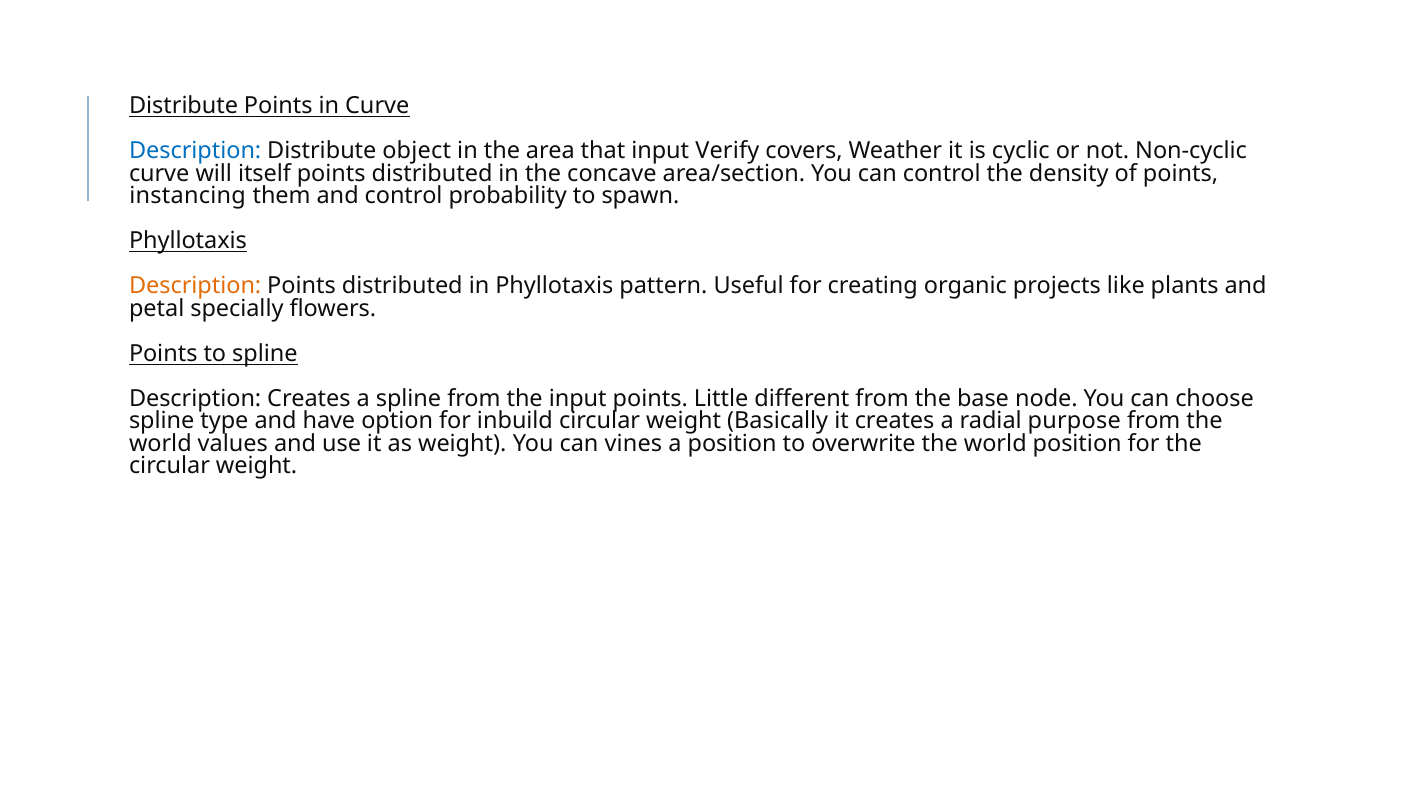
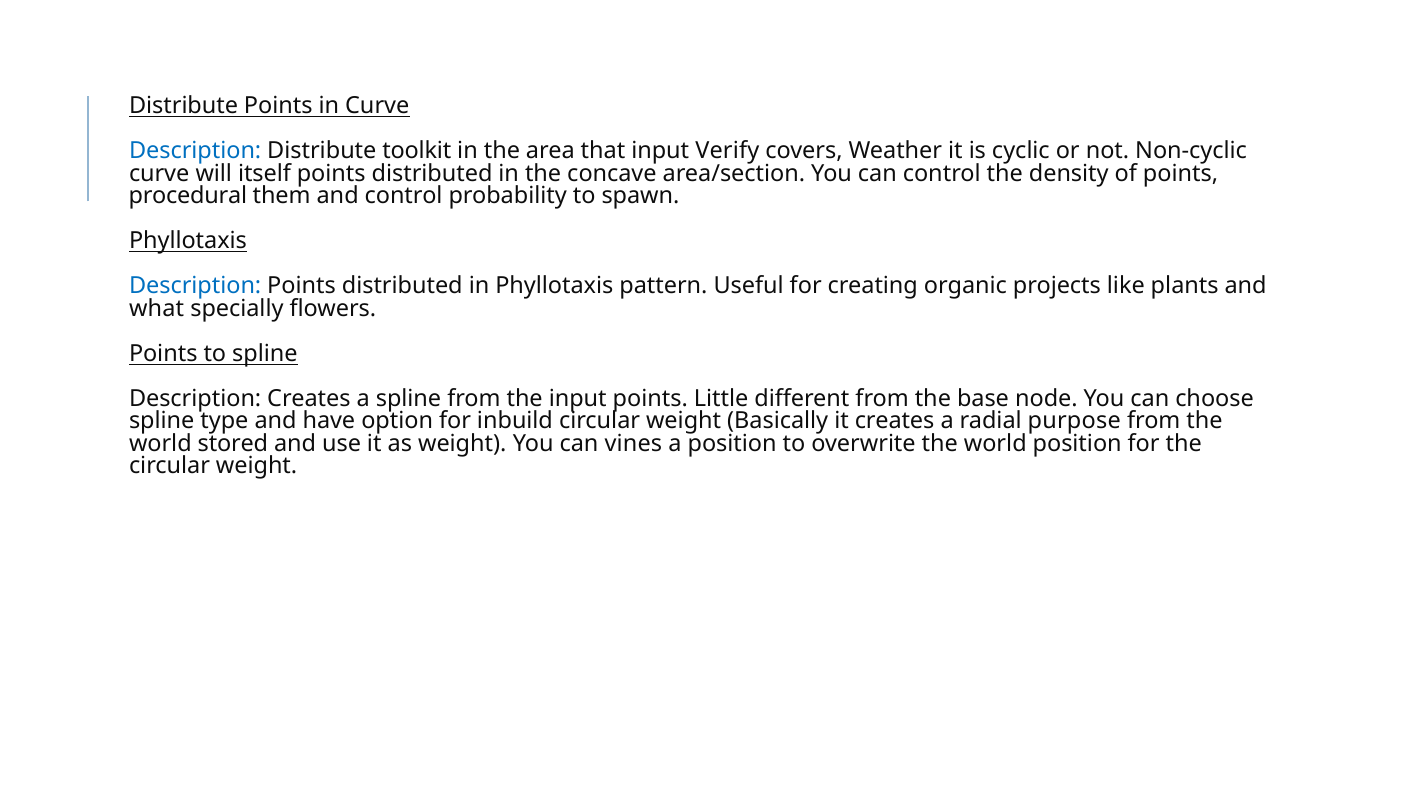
object: object -> toolkit (417, 151)
instancing: instancing -> procedural (188, 196)
Description colour: orange -> blue (195, 286)
petal: petal -> what (157, 308)
values: values -> stored (233, 444)
